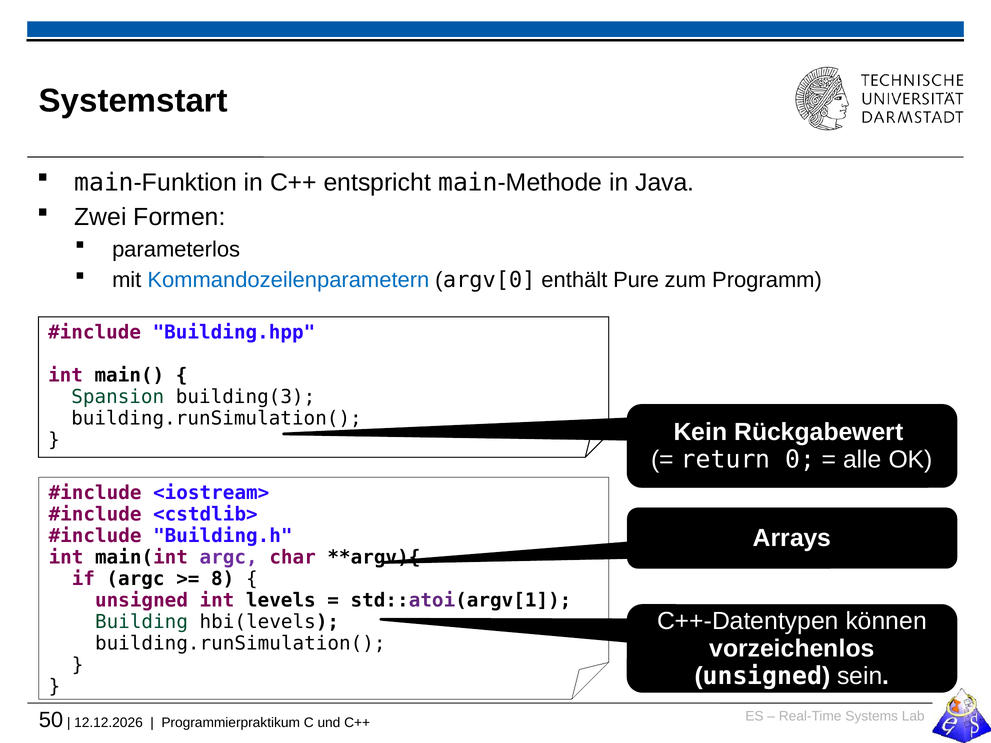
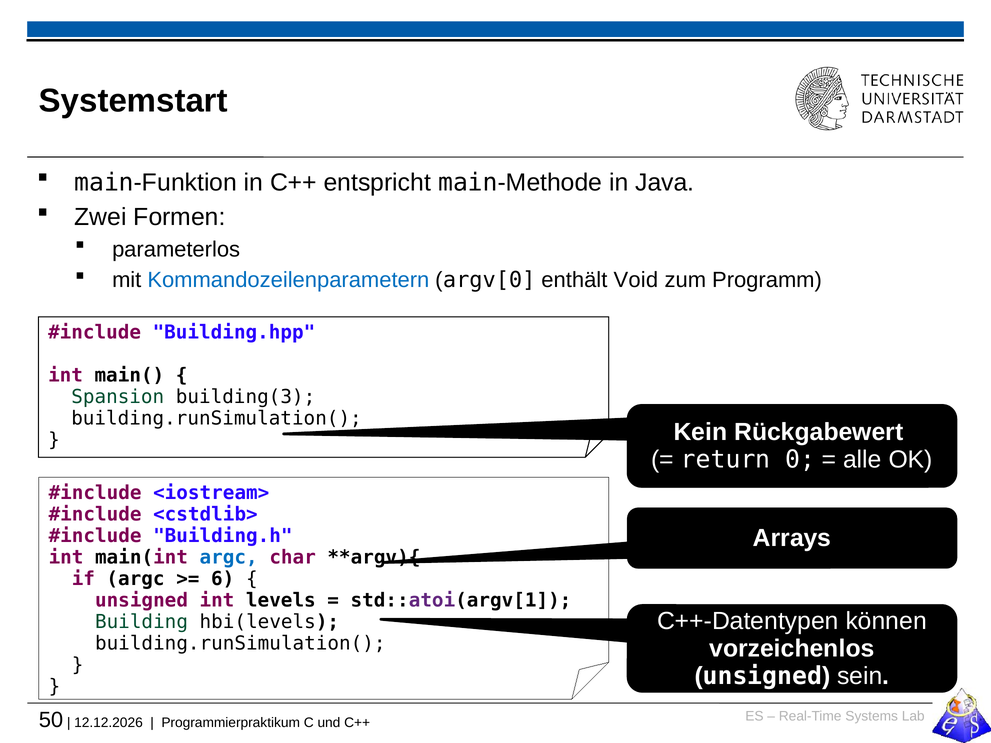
Pure: Pure -> Void (636, 280)
argc colour: purple -> blue (229, 558)
8: 8 -> 6 (223, 579)
